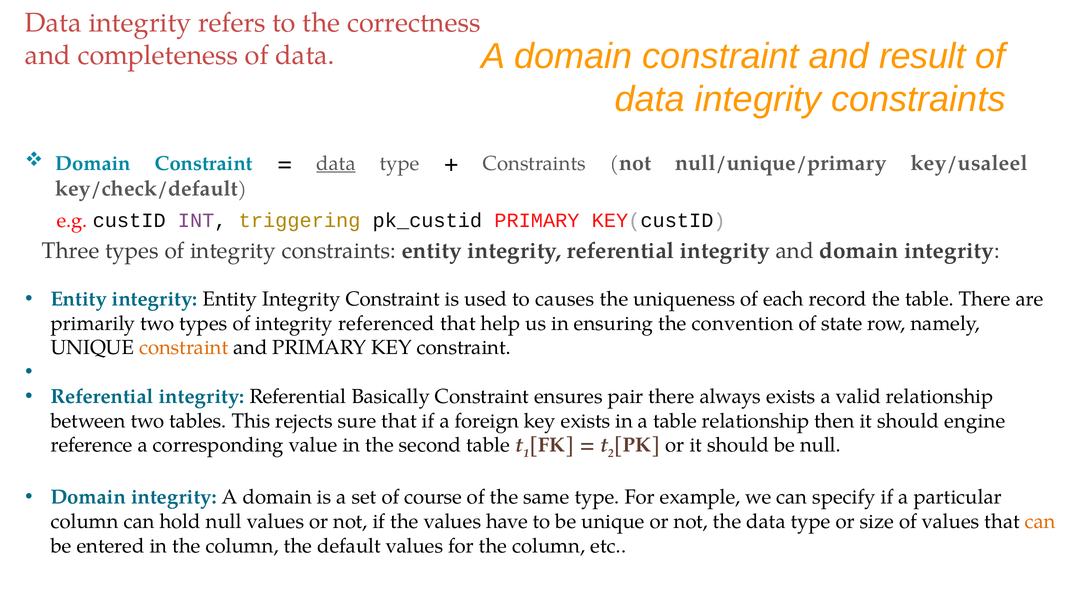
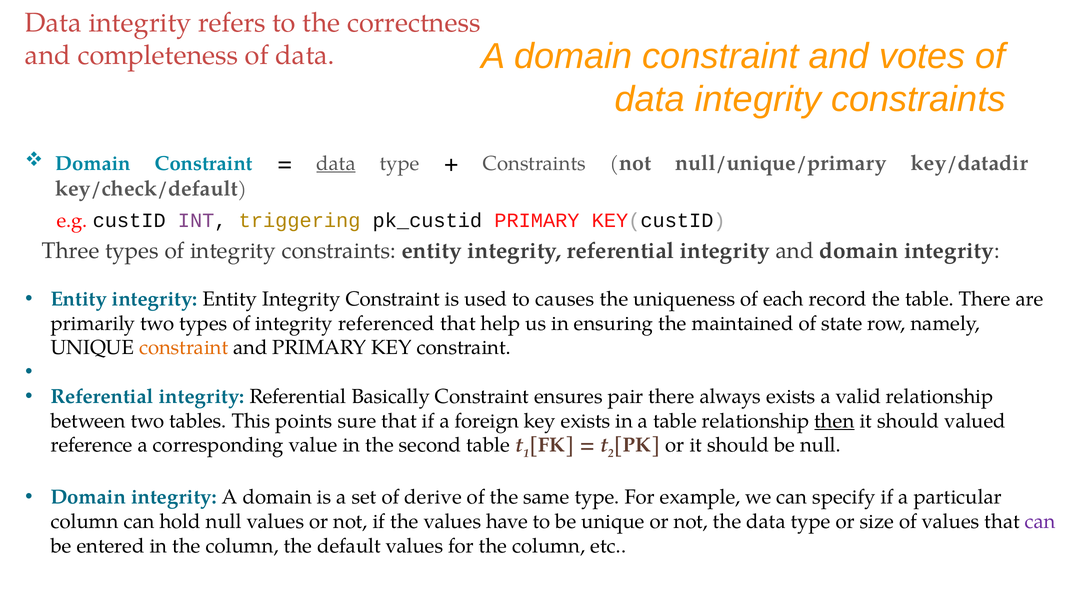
result: result -> votes (922, 56)
key/usaleel: key/usaleel -> key/datadir (969, 163)
convention: convention -> maintained (743, 323)
rejects: rejects -> points (304, 421)
then underline: none -> present (834, 421)
engine: engine -> valued (975, 421)
course: course -> derive (433, 497)
can colour: orange -> purple (1040, 521)
